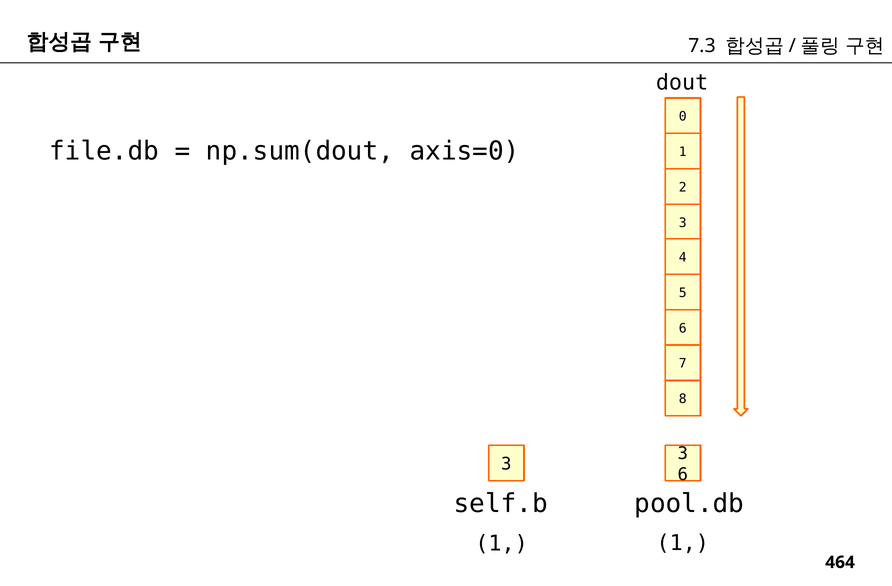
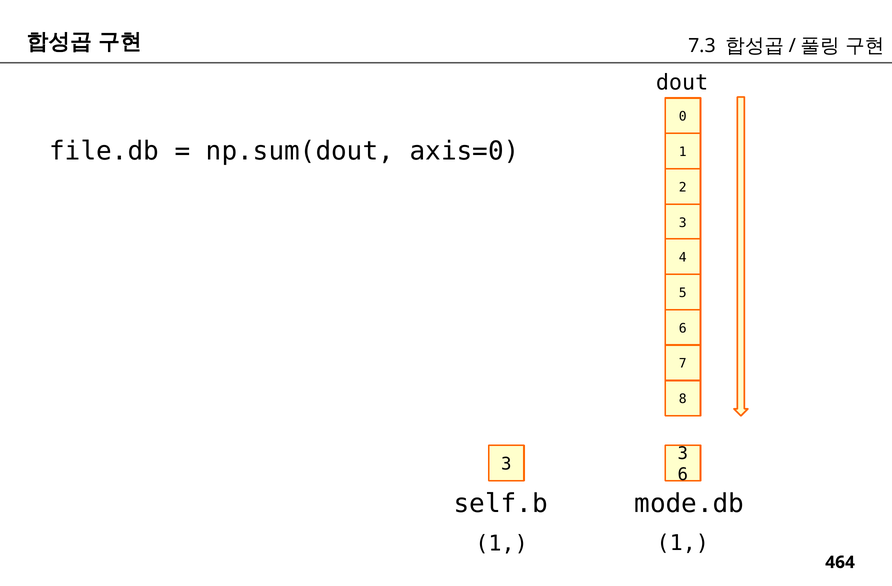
pool.db: pool.db -> mode.db (689, 503)
